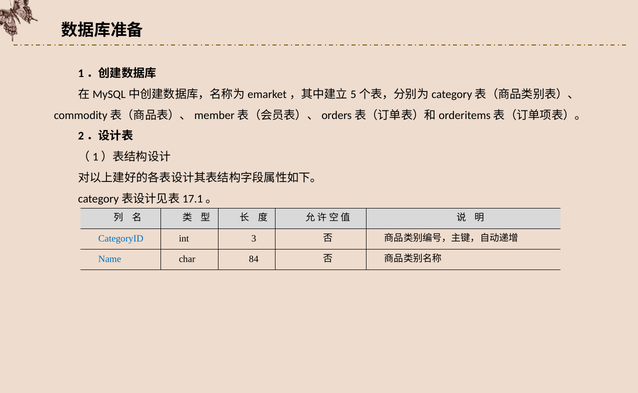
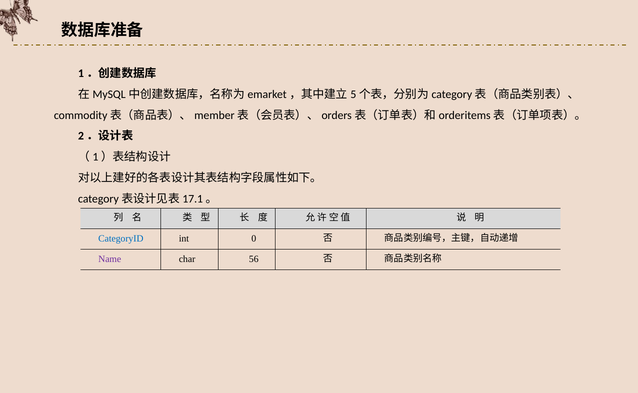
3: 3 -> 0 (254, 238)
Name colour: blue -> purple (110, 259)
84: 84 -> 56 (254, 259)
